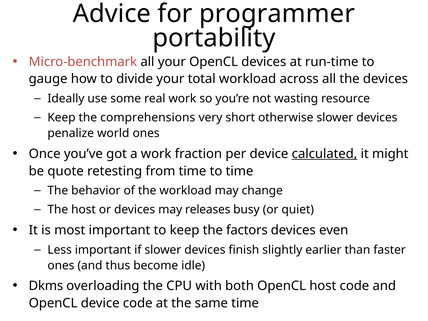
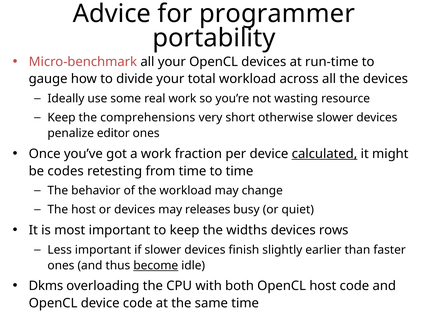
world: world -> editor (113, 133)
quote: quote -> codes (66, 171)
factors: factors -> widths (247, 230)
even: even -> rows (334, 230)
become underline: none -> present (156, 265)
